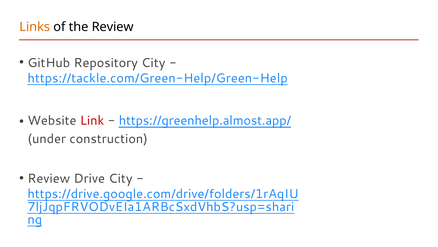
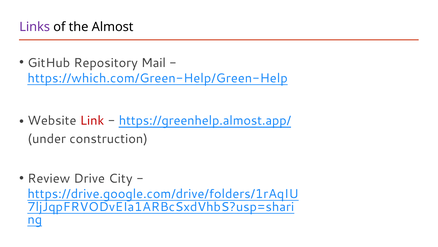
Links colour: orange -> purple (35, 27)
the Review: Review -> Almost (113, 27)
Repository City: City -> Mail (154, 63)
https://tackle.com/Green-Help/Green-Help: https://tackle.com/Green-Help/Green-Help -> https://which.com/Green-Help/Green-Help (158, 78)
